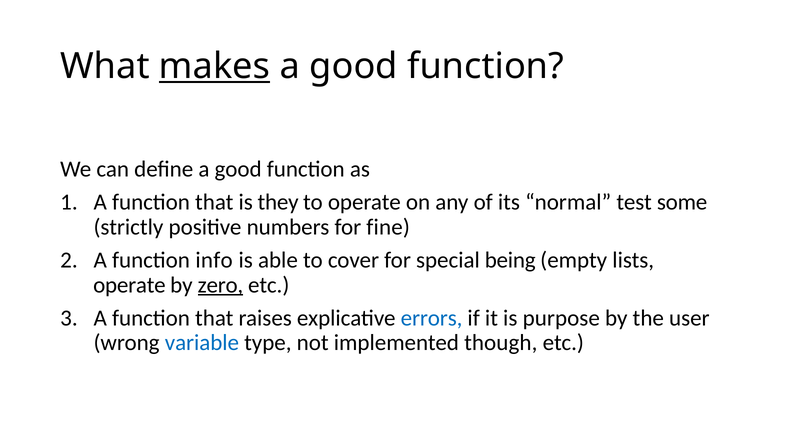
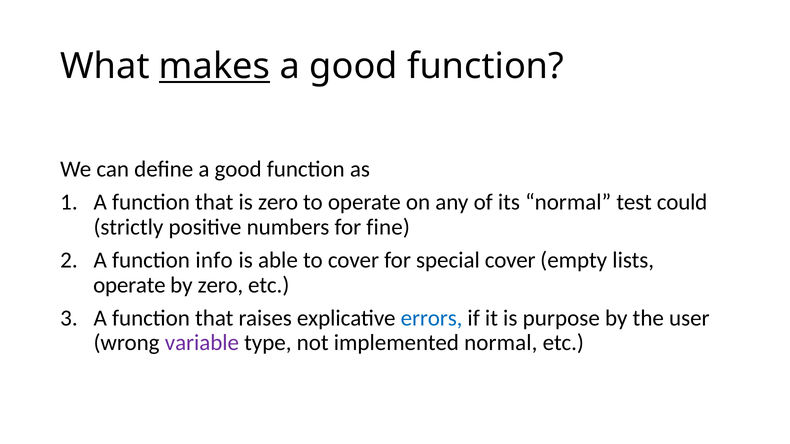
is they: they -> zero (278, 202)
some: some -> could (682, 202)
special being: being -> cover (510, 260)
zero underline: present -> none (220, 285)
variable colour: blue -> purple (202, 343)
implemented though: though -> normal (501, 343)
